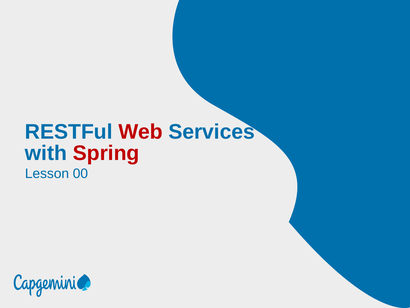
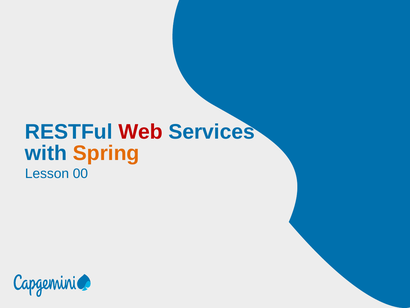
Spring colour: red -> orange (106, 153)
